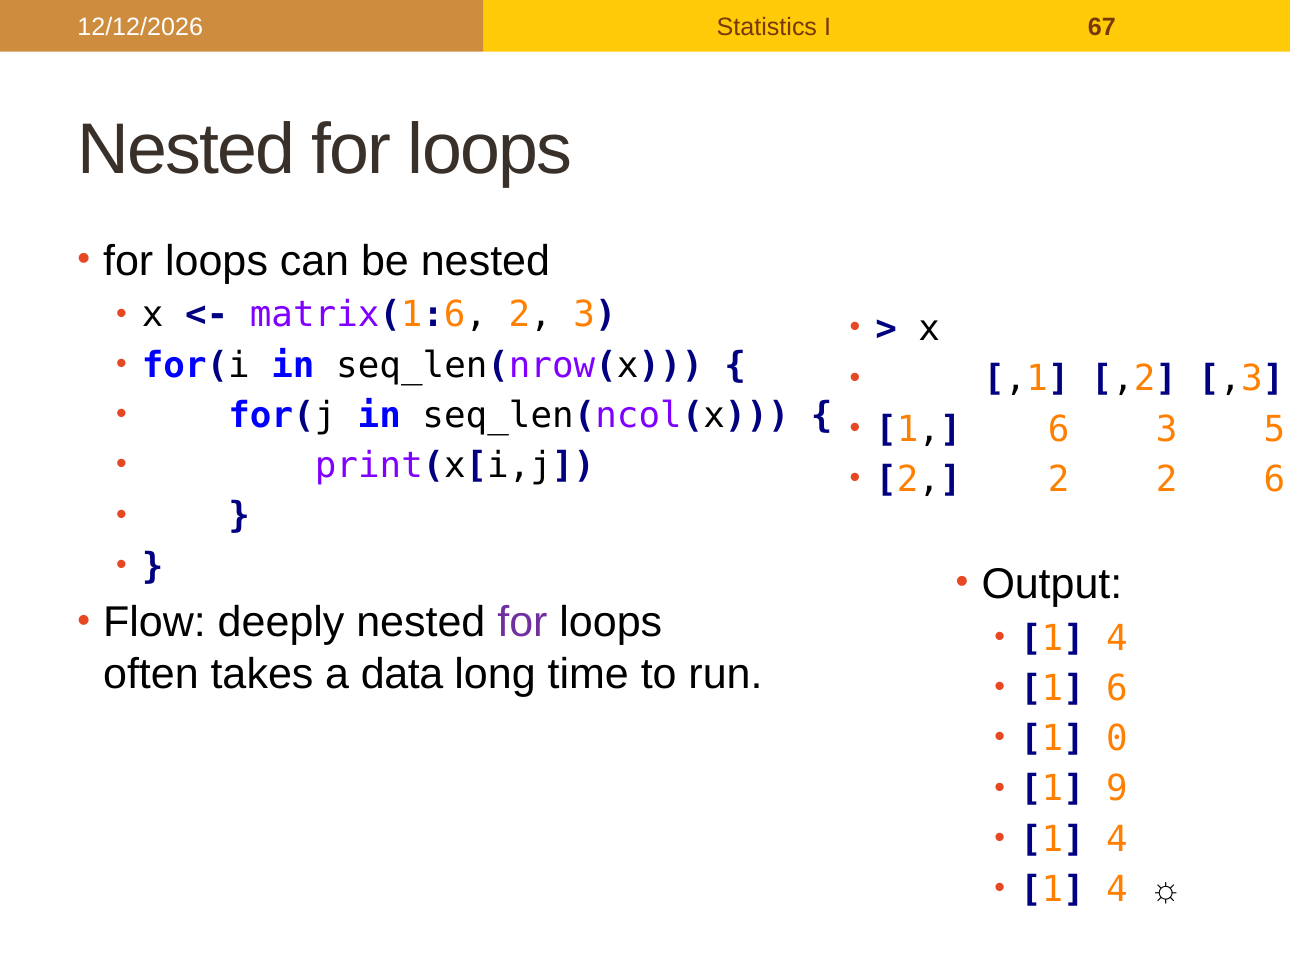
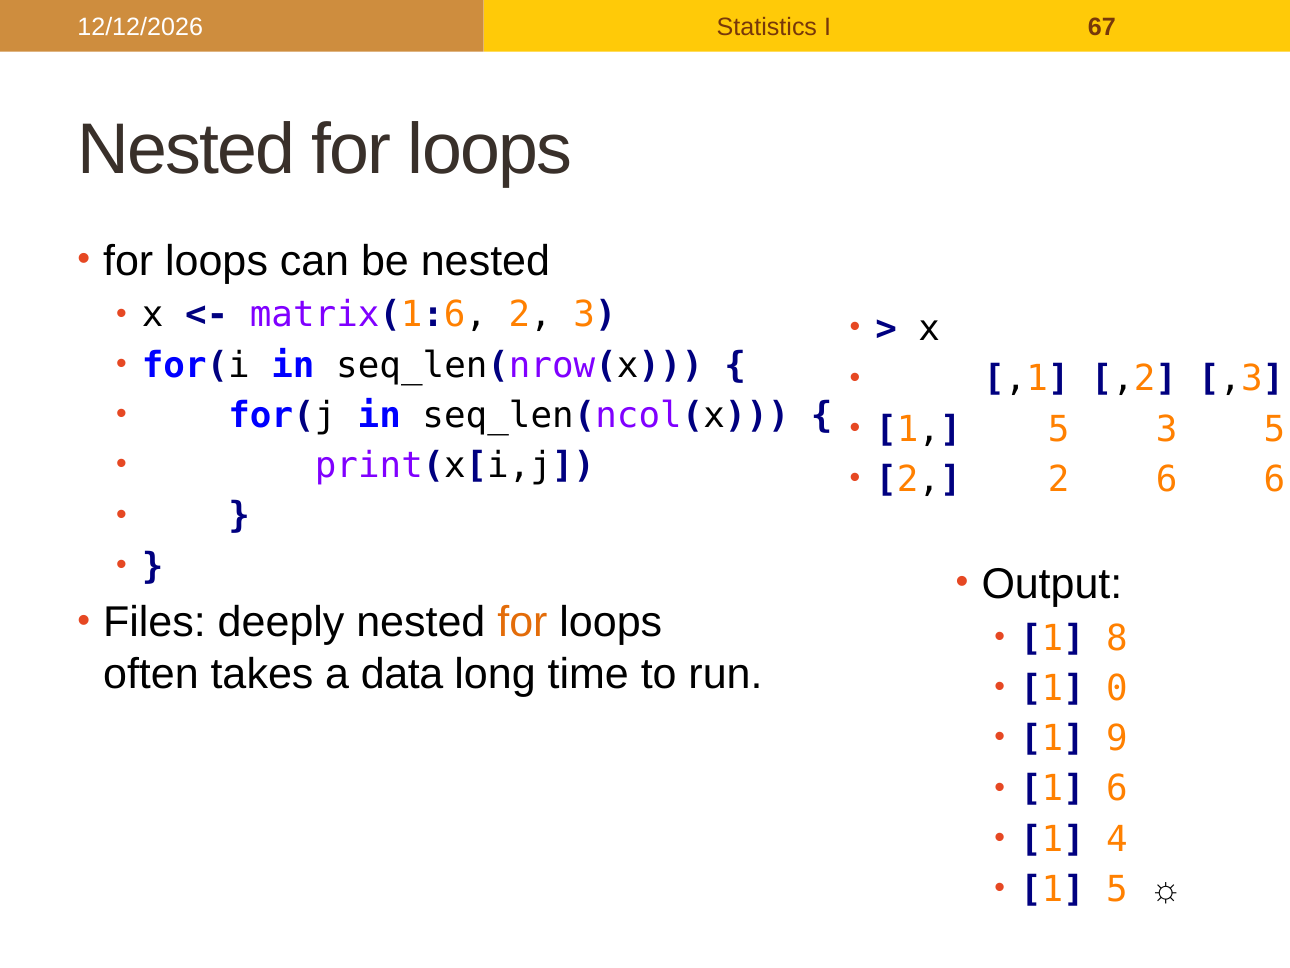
6: 6 -> 5 (1059, 429)
2 2 2: 2 -> 6 (1167, 479)
Flow: Flow -> Files (155, 622)
for colour: purple -> orange (522, 622)
4: 4 -> 8 (1117, 638)
6: 6 -> 0 (1117, 688)
0: 0 -> 9 (1117, 738)
1 9: 9 -> 6 (1117, 789)
4: 4 -> 5 (1117, 889)
